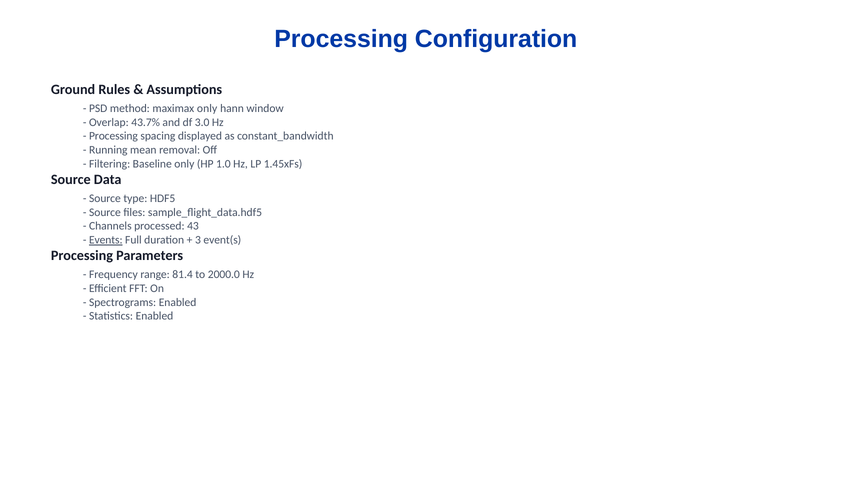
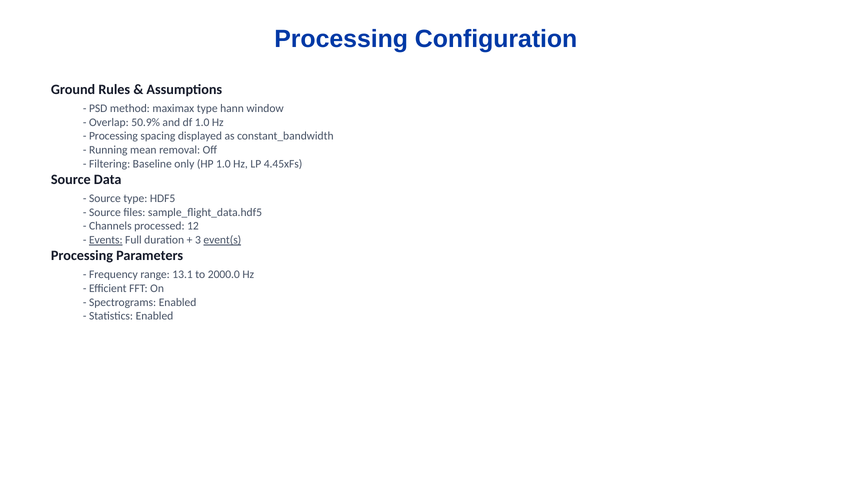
maximax only: only -> type (207, 108)
43.7%: 43.7% -> 50.9% (146, 122)
df 3.0: 3.0 -> 1.0 (202, 122)
1.45xFs: 1.45xFs -> 4.45xFs (283, 164)
43: 43 -> 12 (193, 226)
event(s underline: none -> present (222, 240)
81.4: 81.4 -> 13.1 (183, 274)
